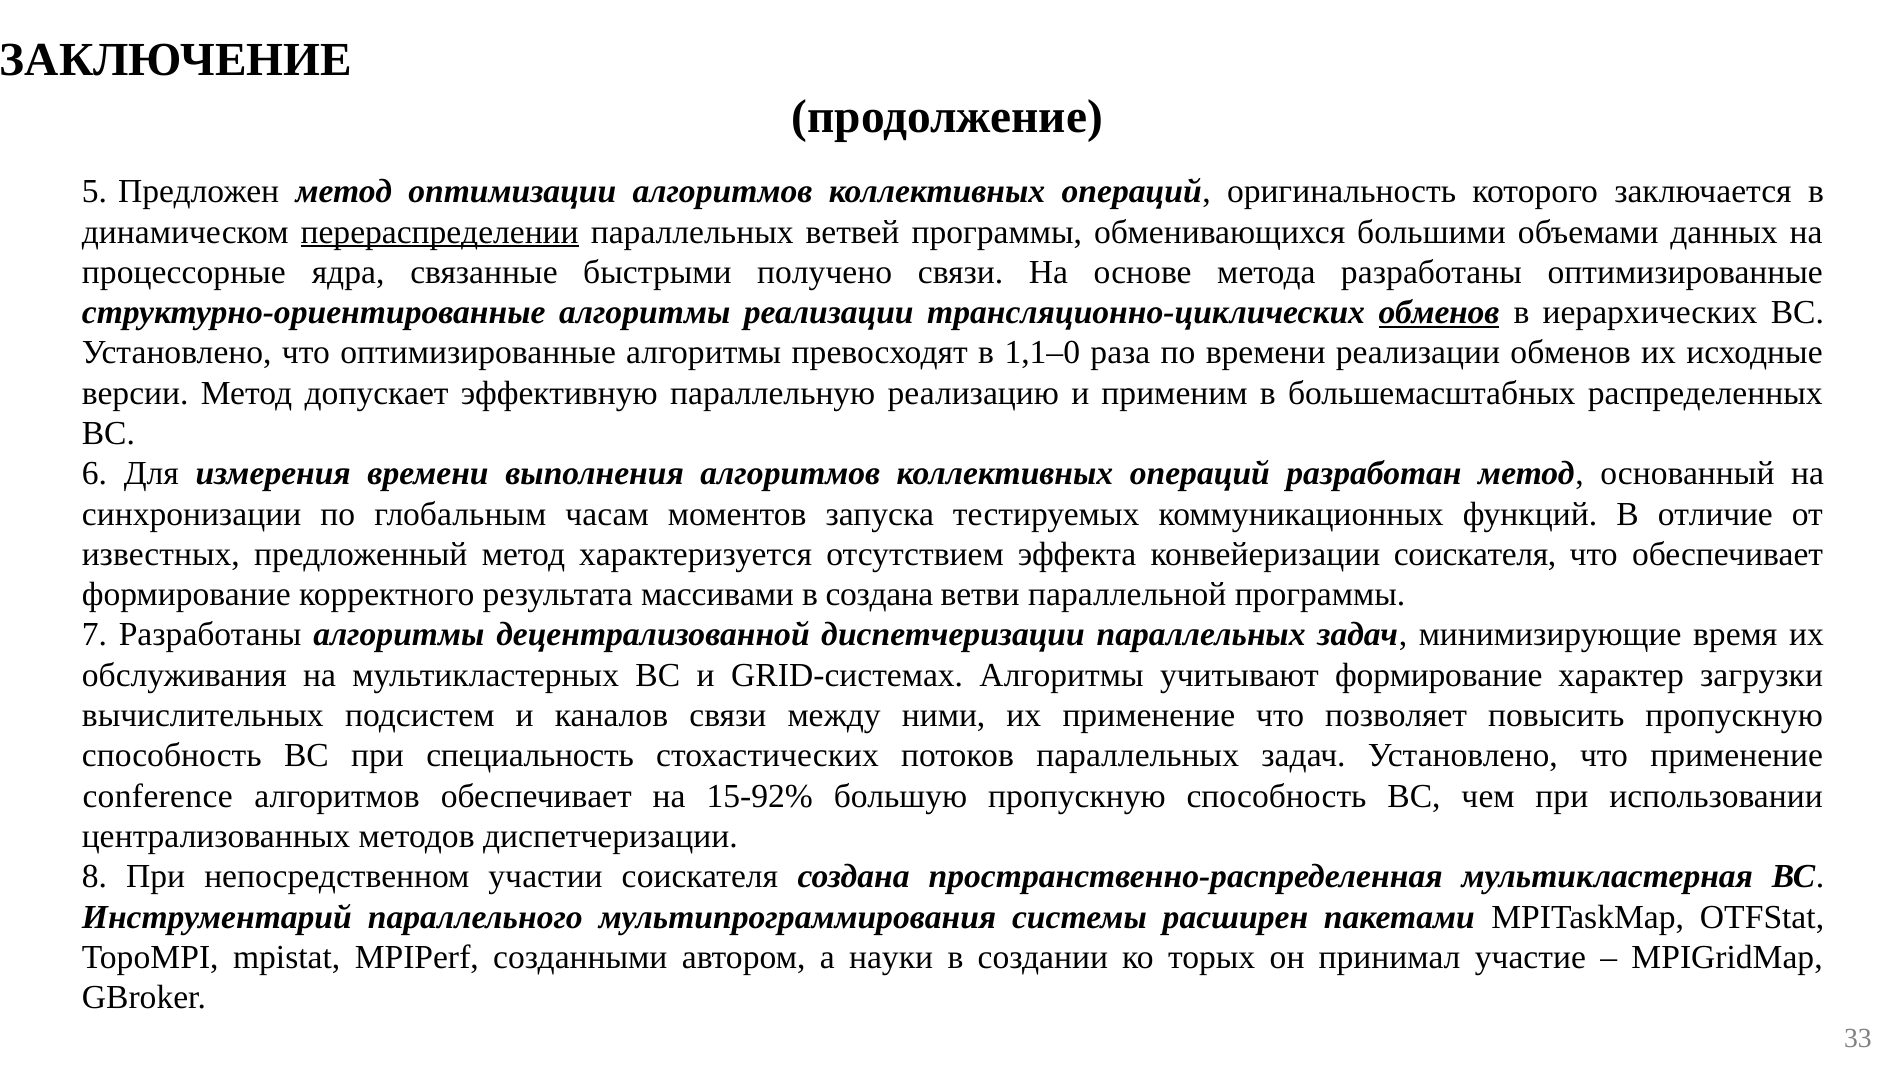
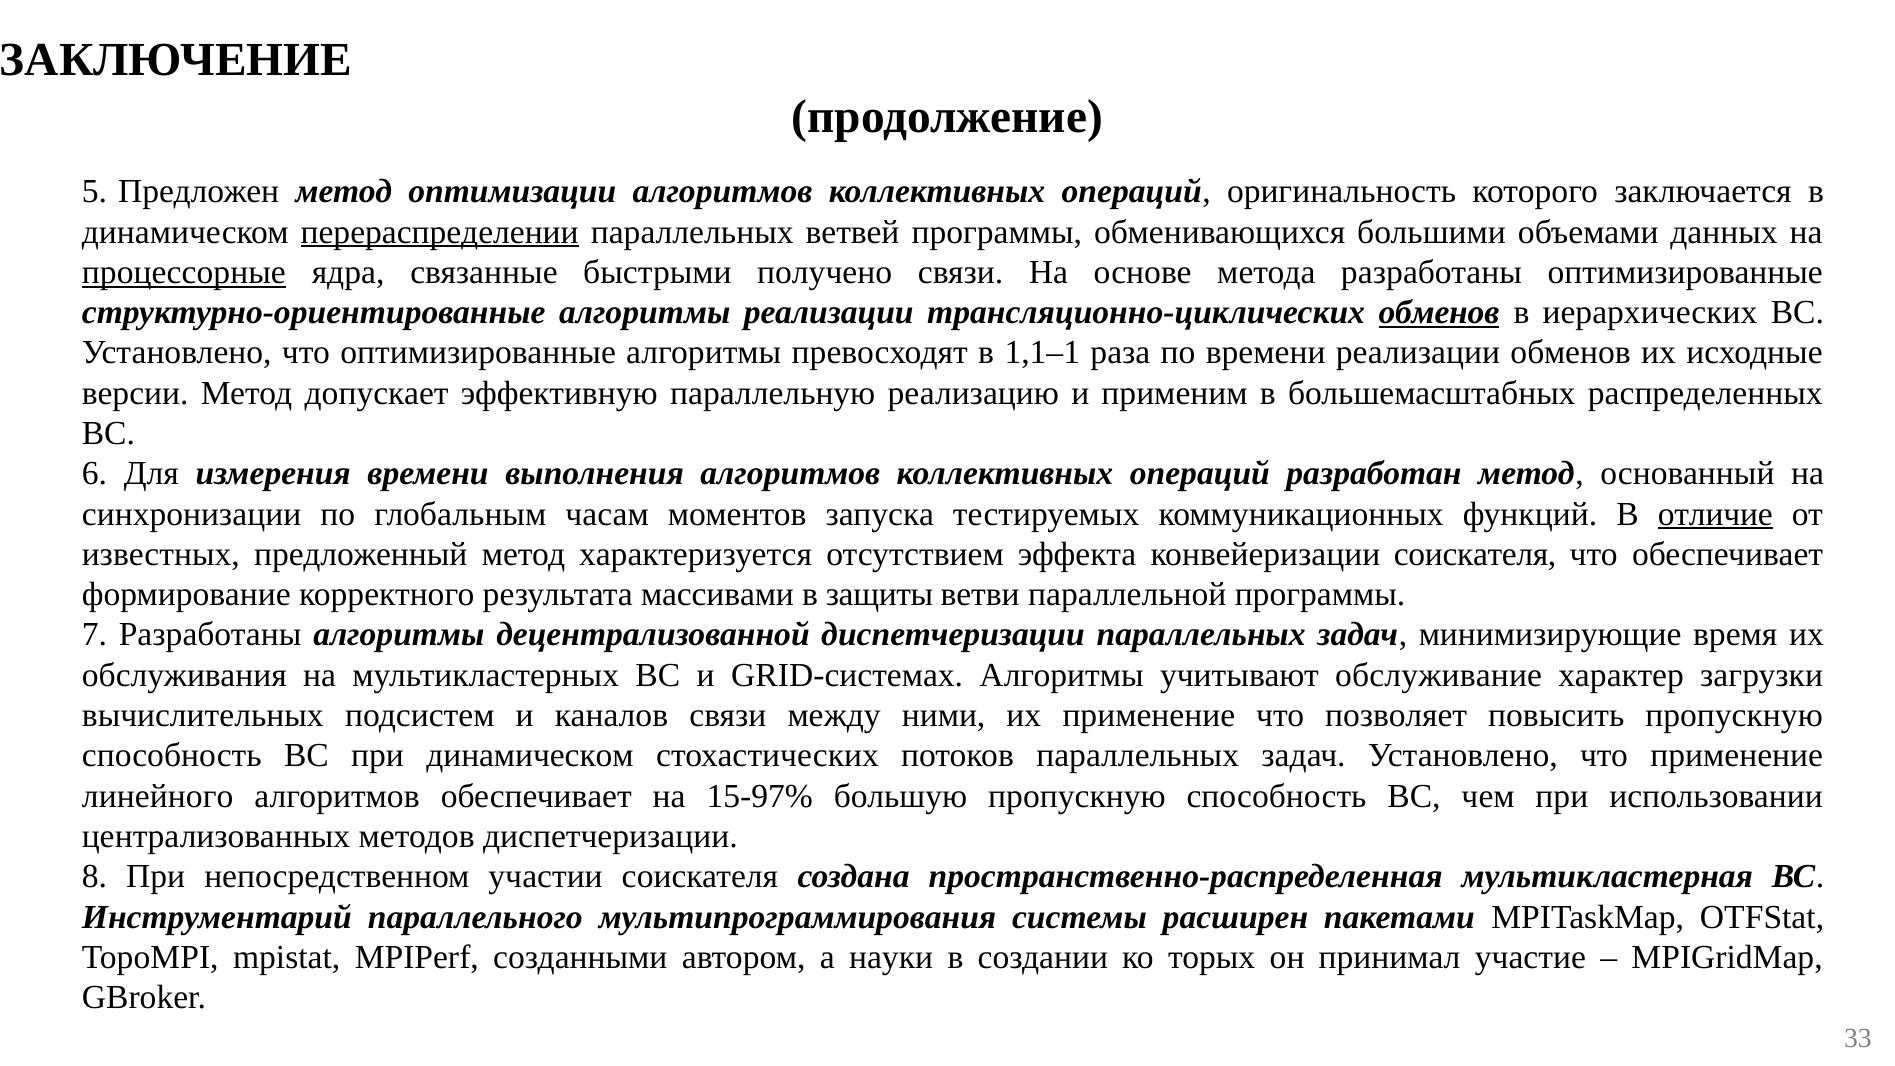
процессорные underline: none -> present (184, 272)
1,1–0: 1,1–0 -> 1,1–1 (1042, 353)
отличие underline: none -> present (1715, 514)
в создана: создана -> защиты (880, 595)
учитывают формирование: формирование -> обслуживание (1439, 675)
при специальность: специальность -> динамическом (530, 756)
conference: conference -> линейного (158, 796)
15-92%: 15-92% -> 15-97% (760, 796)
